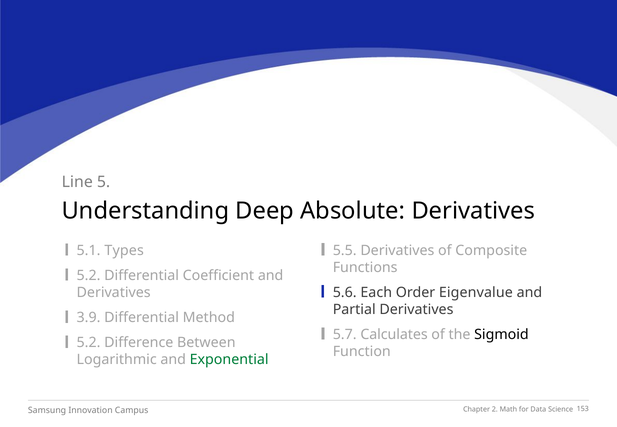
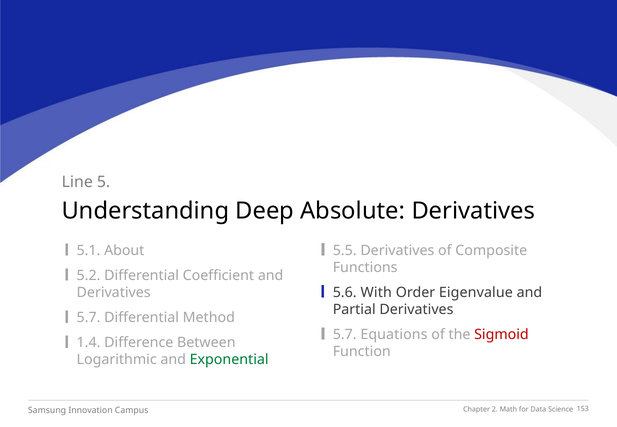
Types: Types -> About (124, 251)
Each: Each -> With (376, 293)
3.9: 3.9 -> 5.7 (89, 318)
Calculates: Calculates -> Equations (394, 335)
Sigmoid colour: black -> red (501, 335)
5.2: 5.2 -> 1.4 (89, 343)
